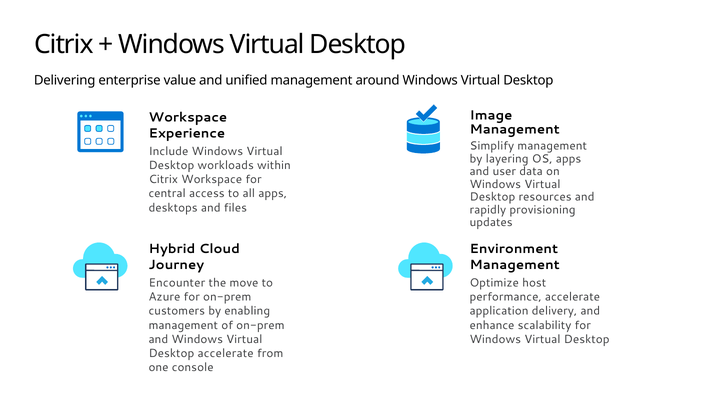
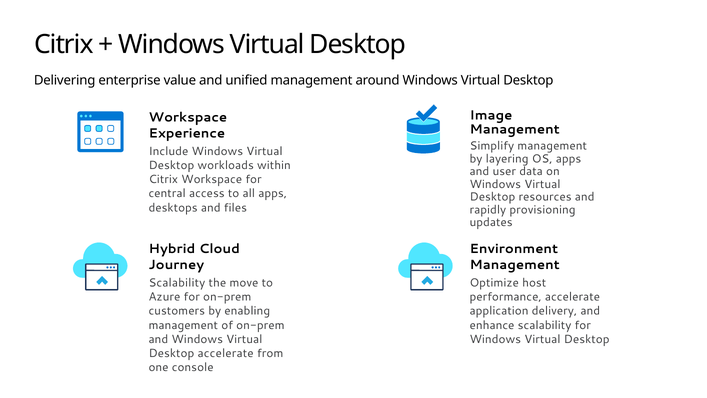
Encounter: Encounter -> Scalability (177, 283)
